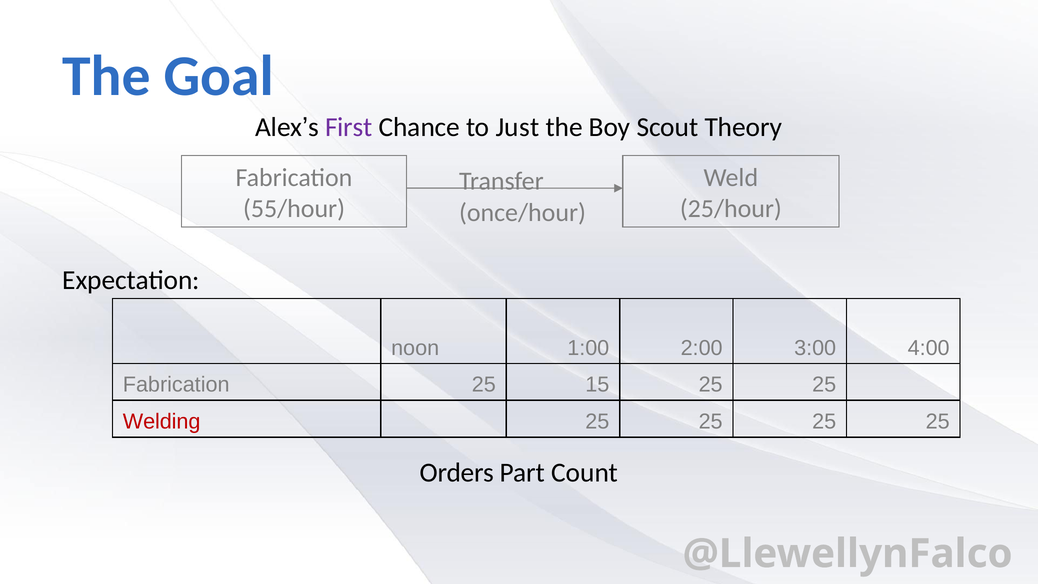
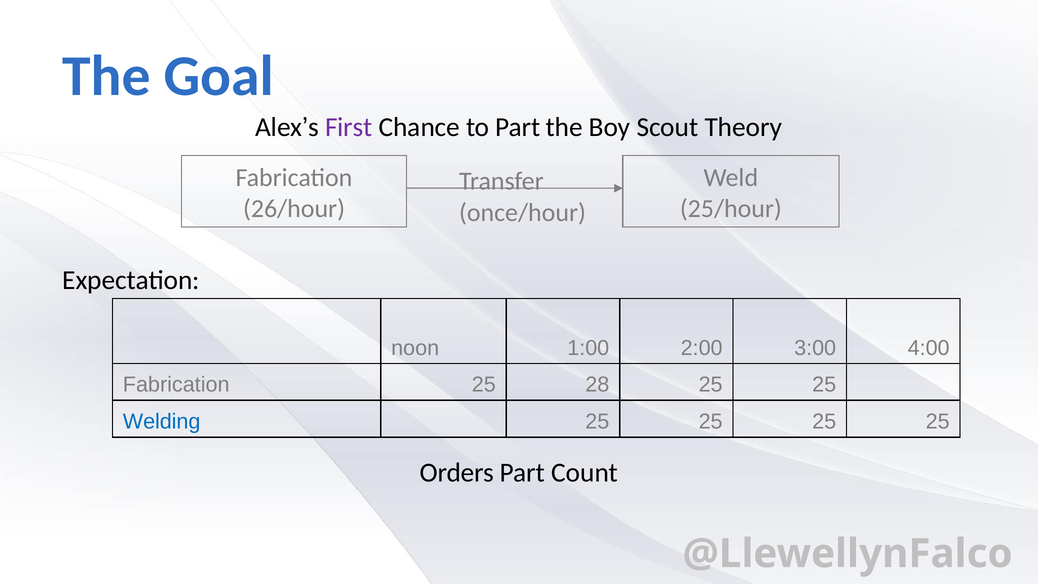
to Just: Just -> Part (518, 127)
55/hour: 55/hour -> 26/hour (294, 209)
15: 15 -> 28 (597, 385)
Welding colour: red -> blue (162, 422)
